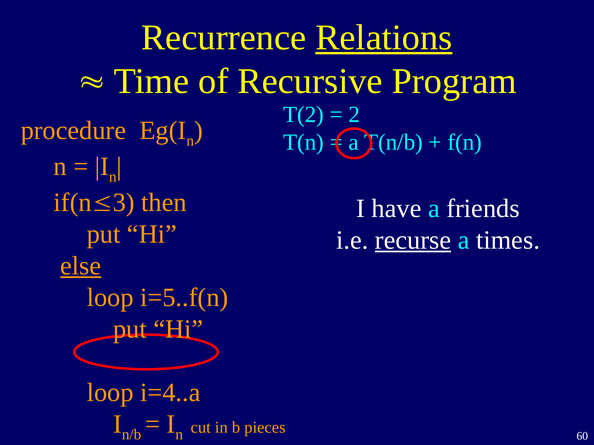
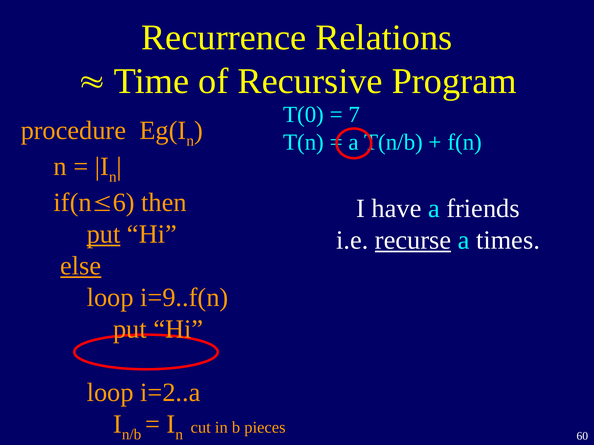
Relations underline: present -> none (384, 38)
T(2: T(2 -> T(0 (303, 115)
2: 2 -> 7 (354, 115)
3: 3 -> 6 (124, 203)
put underline: none -> present (104, 234)
i=5..f(n: i=5..f(n -> i=9..f(n (184, 298)
i=4..a: i=4..a -> i=2..a (170, 393)
